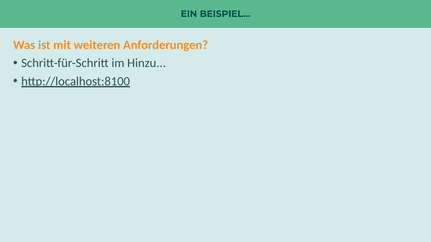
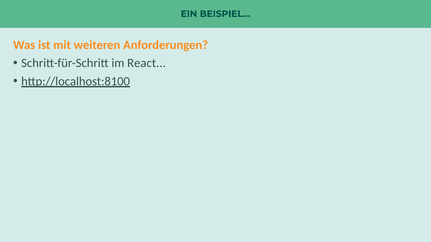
Hinzu: Hinzu -> React (147, 63)
